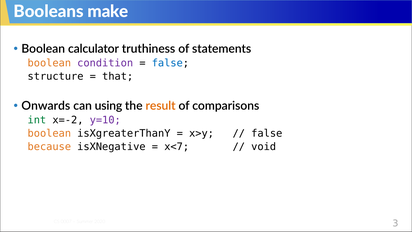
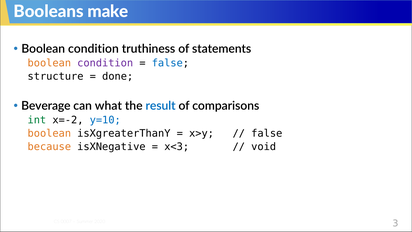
calculator: calculator -> condition (93, 49)
that: that -> done (118, 76)
Onwards: Onwards -> Beverage (46, 106)
using: using -> what (108, 106)
result colour: orange -> blue (161, 106)
y=10 colour: purple -> blue (105, 120)
x<7: x<7 -> x<3 (177, 147)
